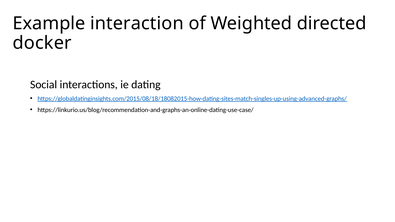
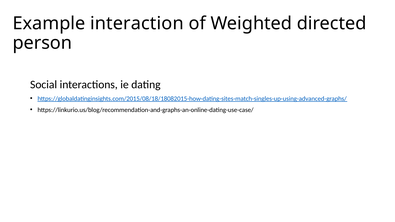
docker: docker -> person (42, 43)
